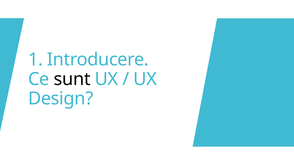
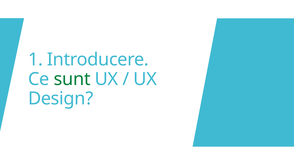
sunt colour: black -> green (72, 79)
